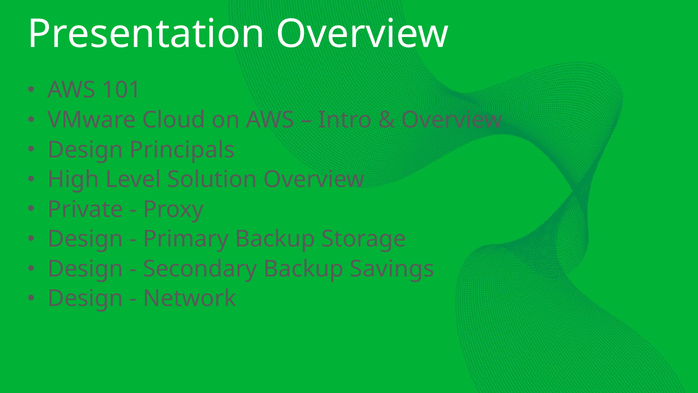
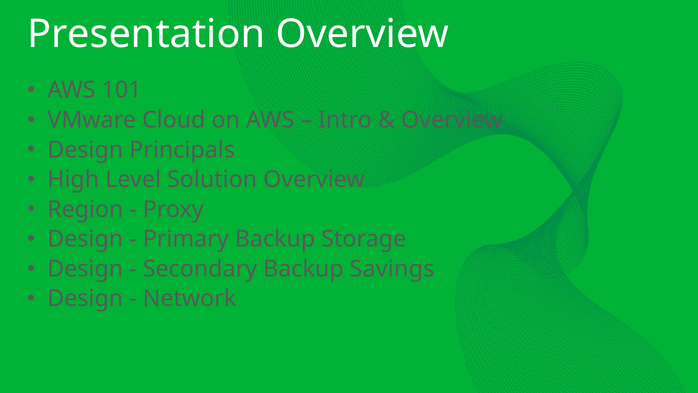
Private: Private -> Region (85, 209)
